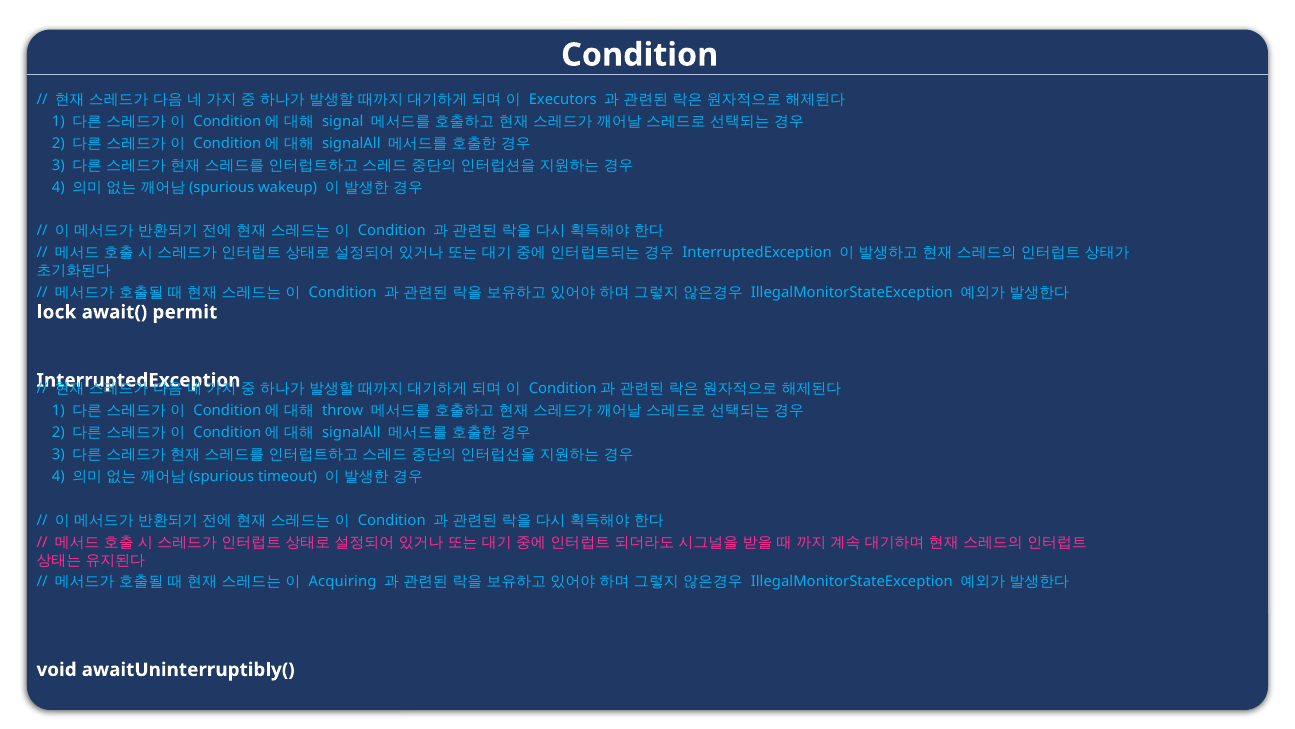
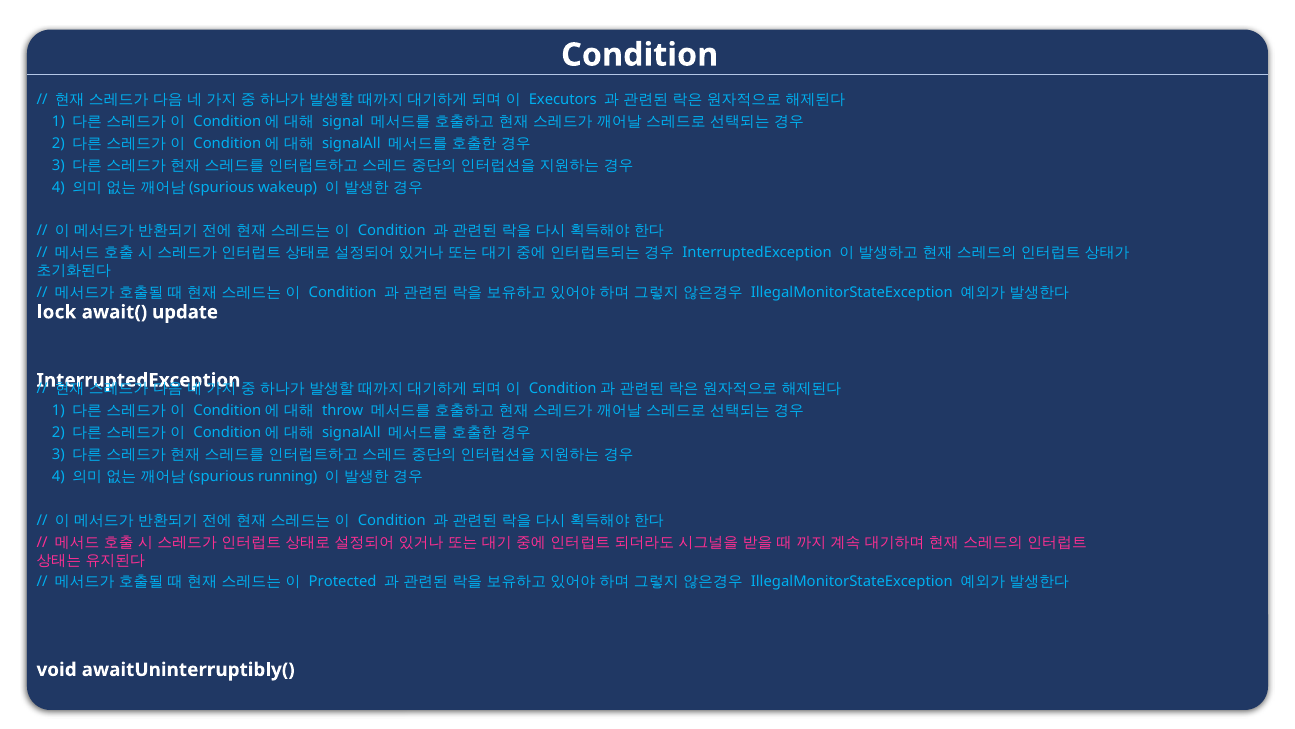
permit: permit -> update (185, 312)
timeout: timeout -> running (288, 476)
Acquiring: Acquiring -> Protected (343, 582)
